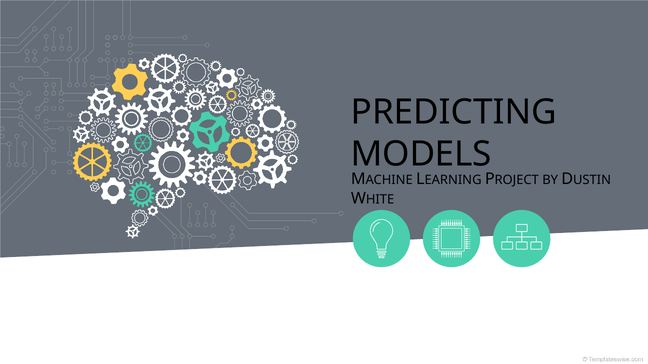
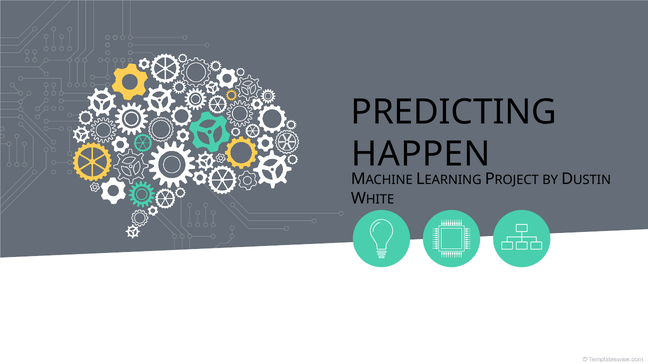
MODELS: MODELS -> HAPPEN (421, 154)
